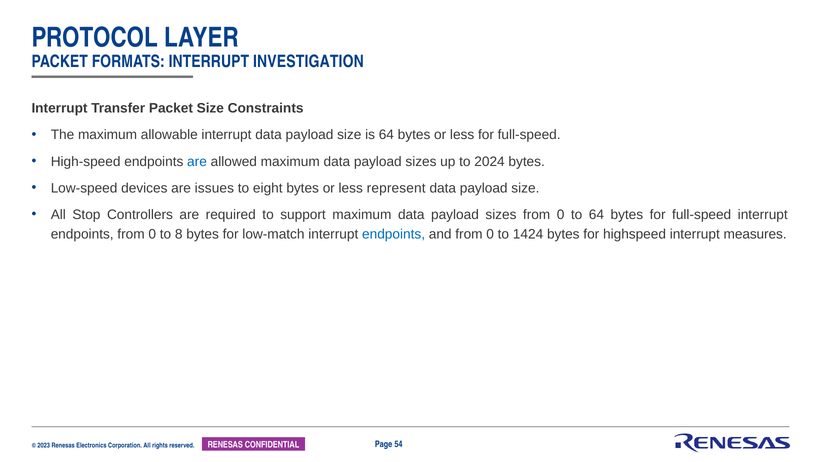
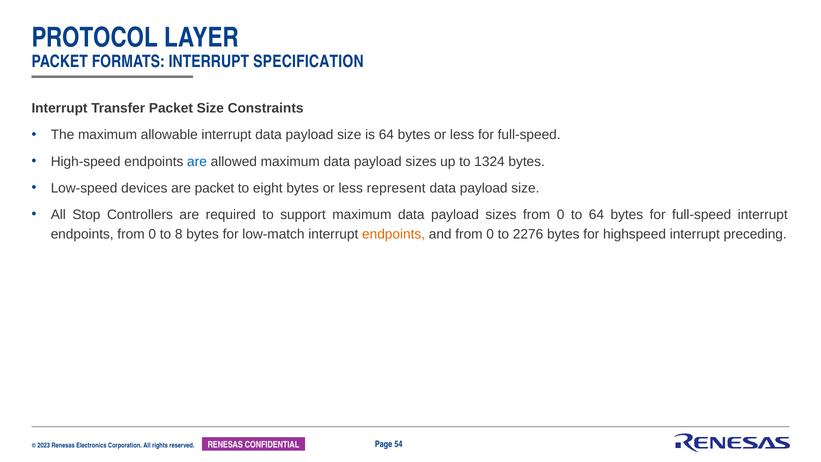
INVESTIGATION: INVESTIGATION -> SPECIFICATION (308, 62)
2024: 2024 -> 1324 (490, 161)
are issues: issues -> packet (214, 188)
endpoints colour: blue -> orange (394, 234)
1424: 1424 -> 2276 (528, 234)
measures: measures -> preceding (755, 234)
